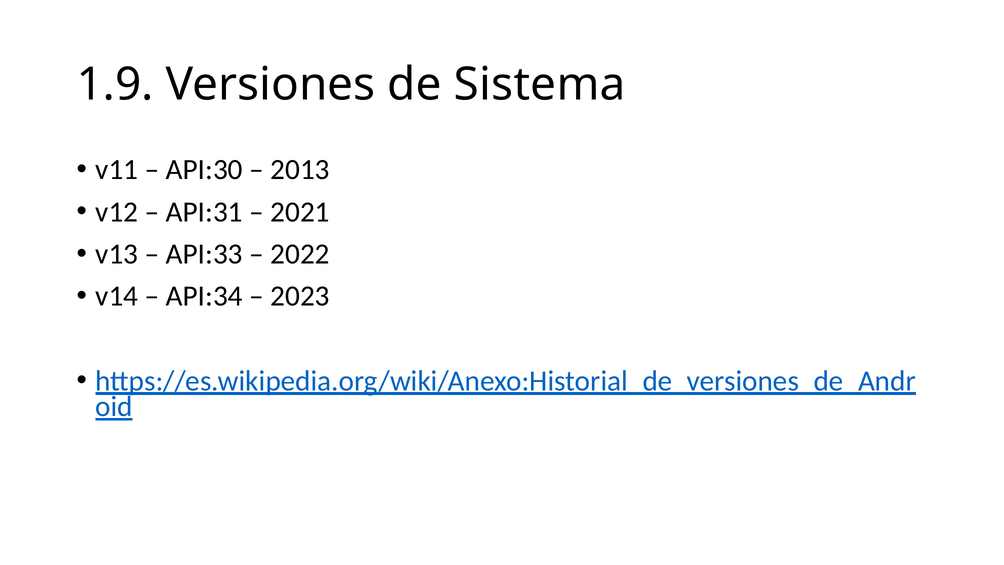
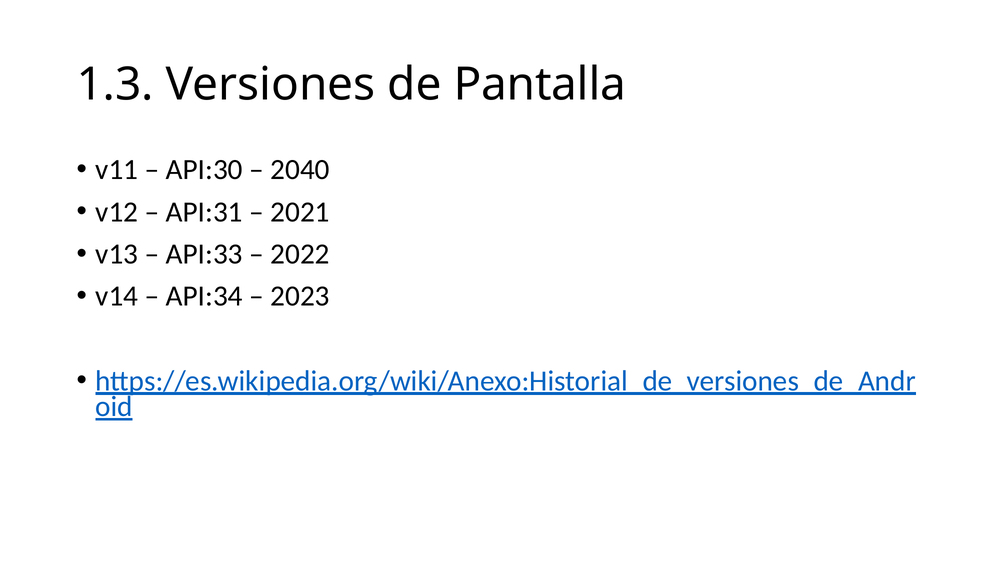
1.9: 1.9 -> 1.3 (115, 84)
Sistema: Sistema -> Pantalla (540, 84)
2013: 2013 -> 2040 (300, 170)
